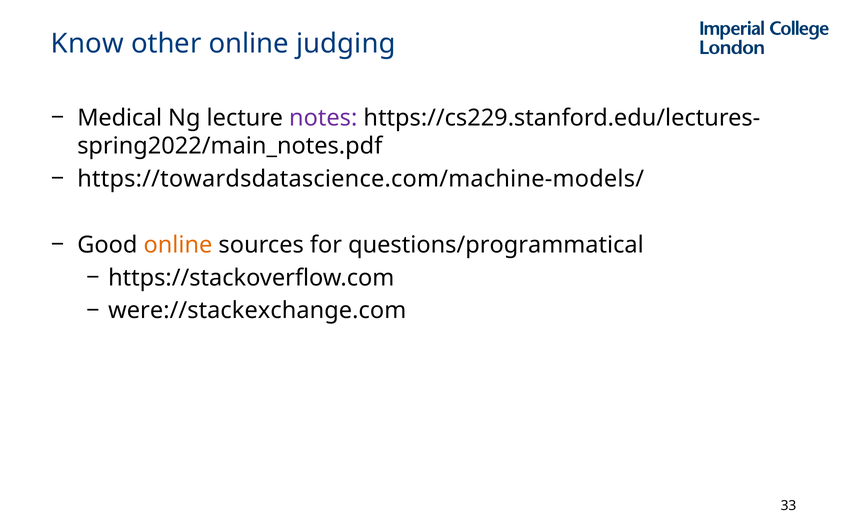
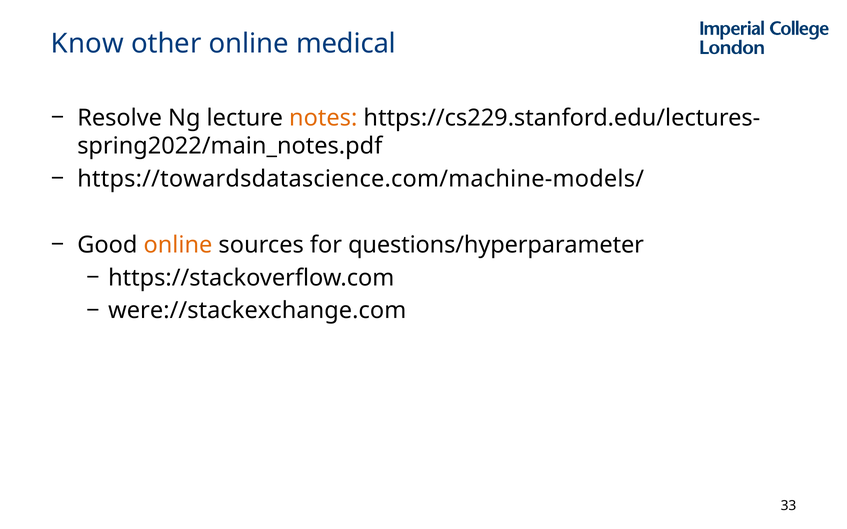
judging: judging -> medical (346, 44)
Medical: Medical -> Resolve (120, 118)
notes colour: purple -> orange (323, 118)
questions/programmatical: questions/programmatical -> questions/hyperparameter (496, 245)
